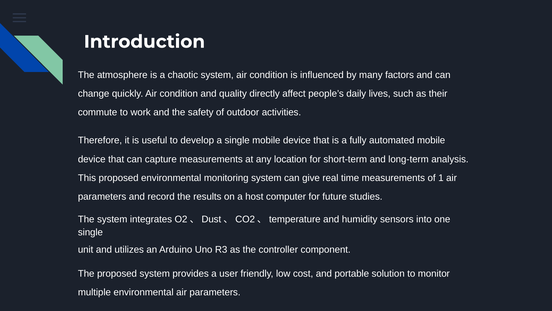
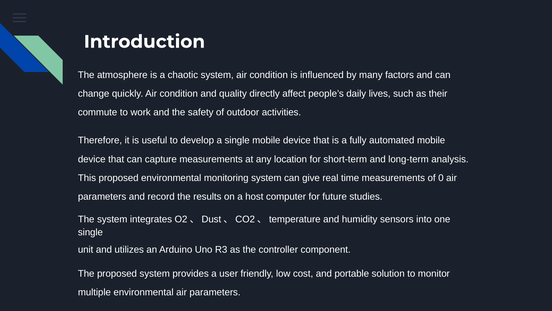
1: 1 -> 0 (441, 178)
